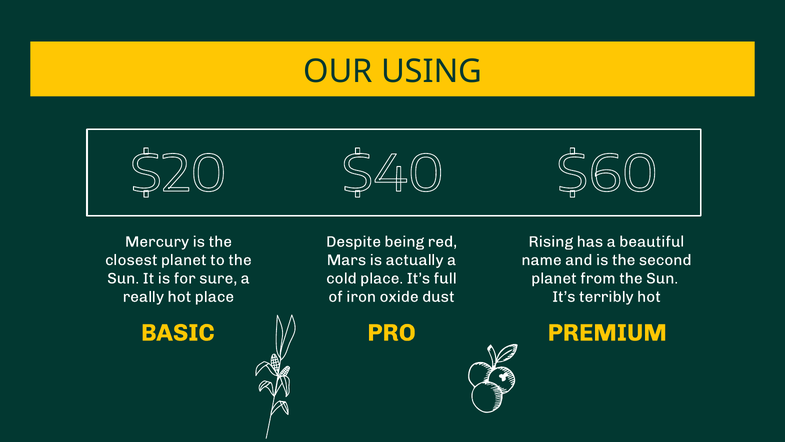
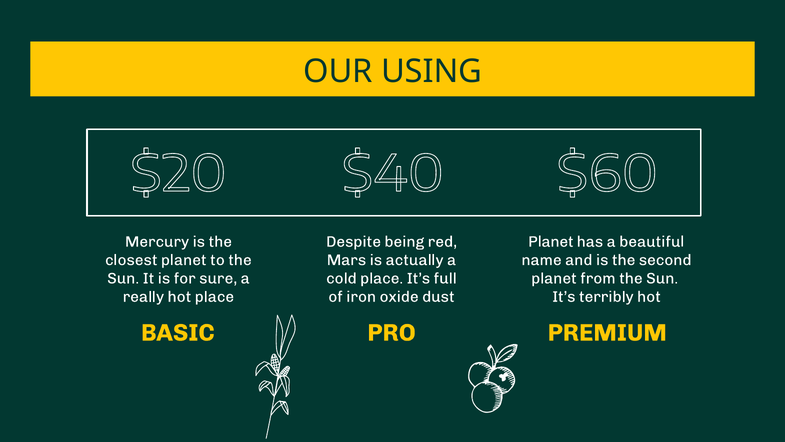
Rising: Rising -> Planet (551, 241)
